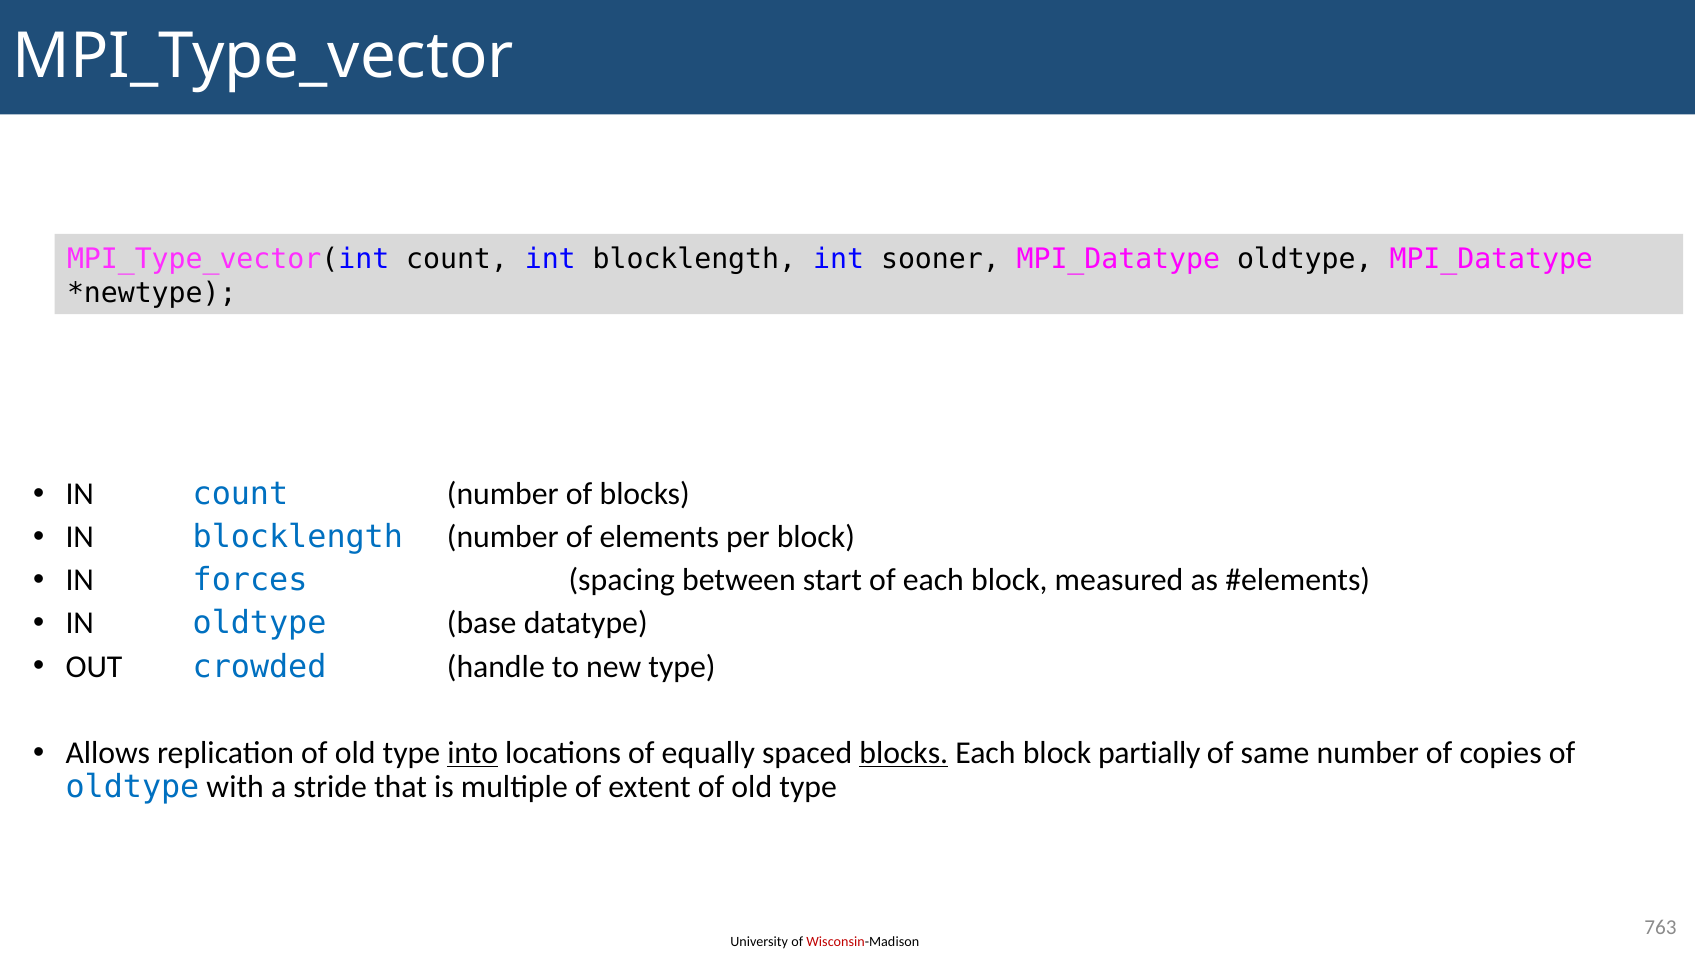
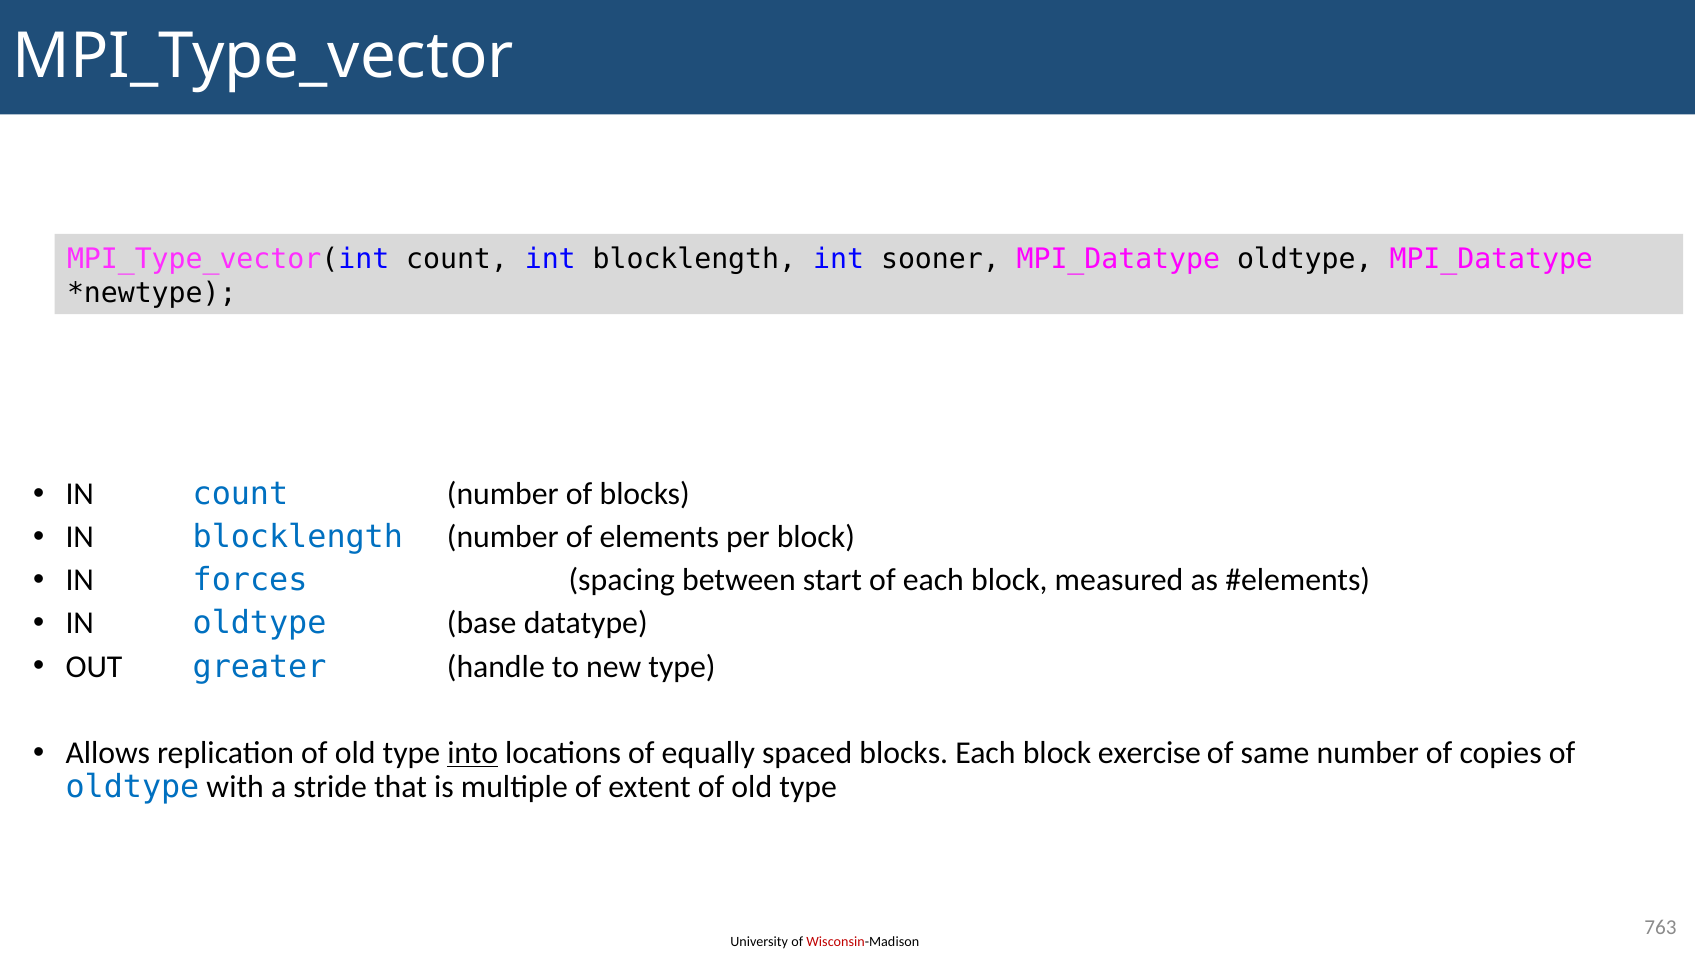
crowded: crowded -> greater (260, 666)
blocks underline: present -> none (904, 752)
partially: partially -> exercise (1149, 752)
